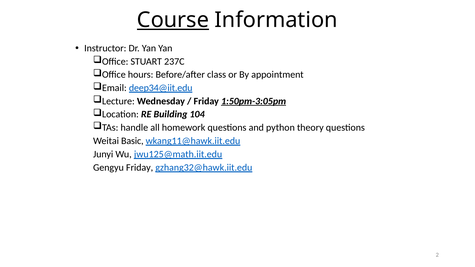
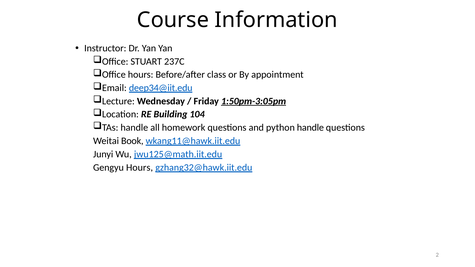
Course underline: present -> none (173, 20)
python theory: theory -> handle (310, 128)
Basic: Basic -> Book (132, 141)
Gengyu Friday: Friday -> Hours (140, 168)
